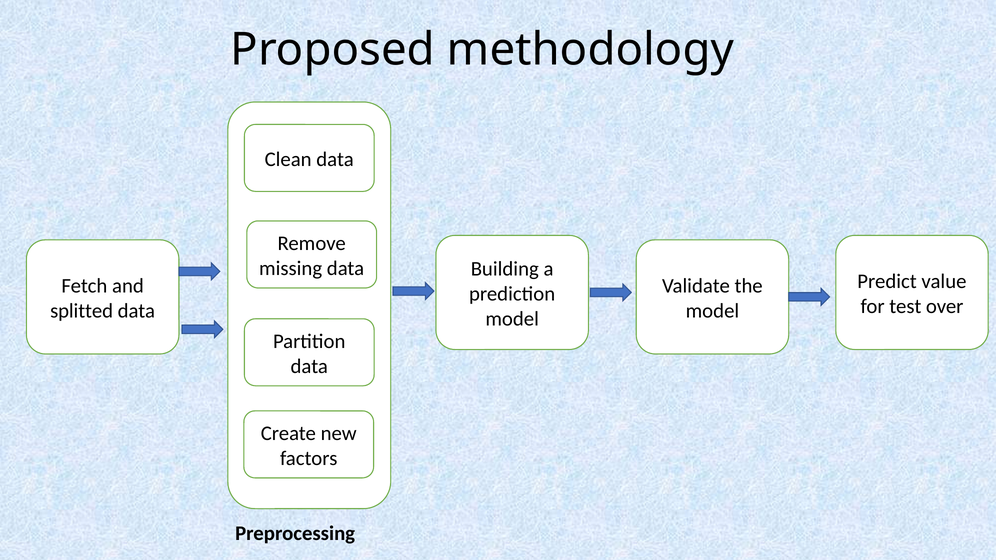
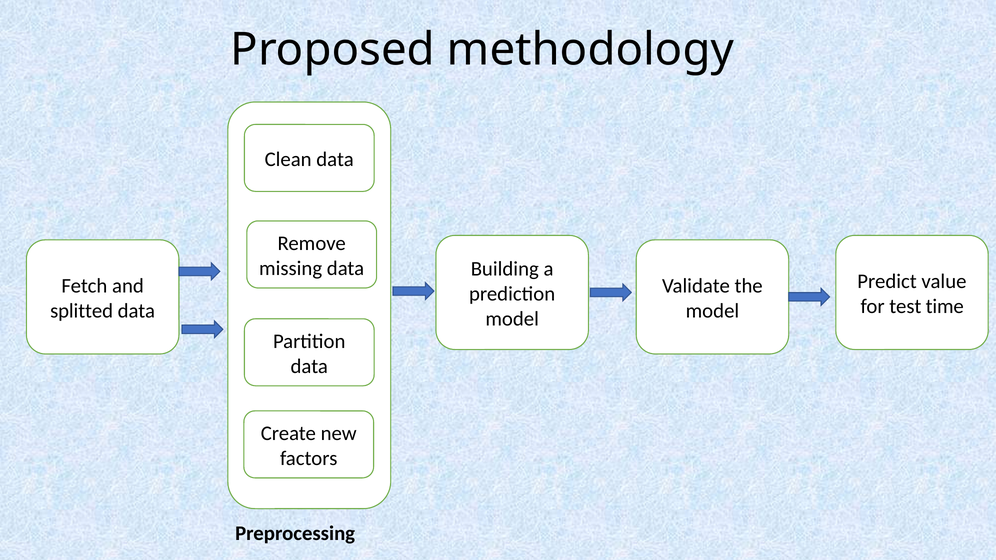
over: over -> time (945, 306)
